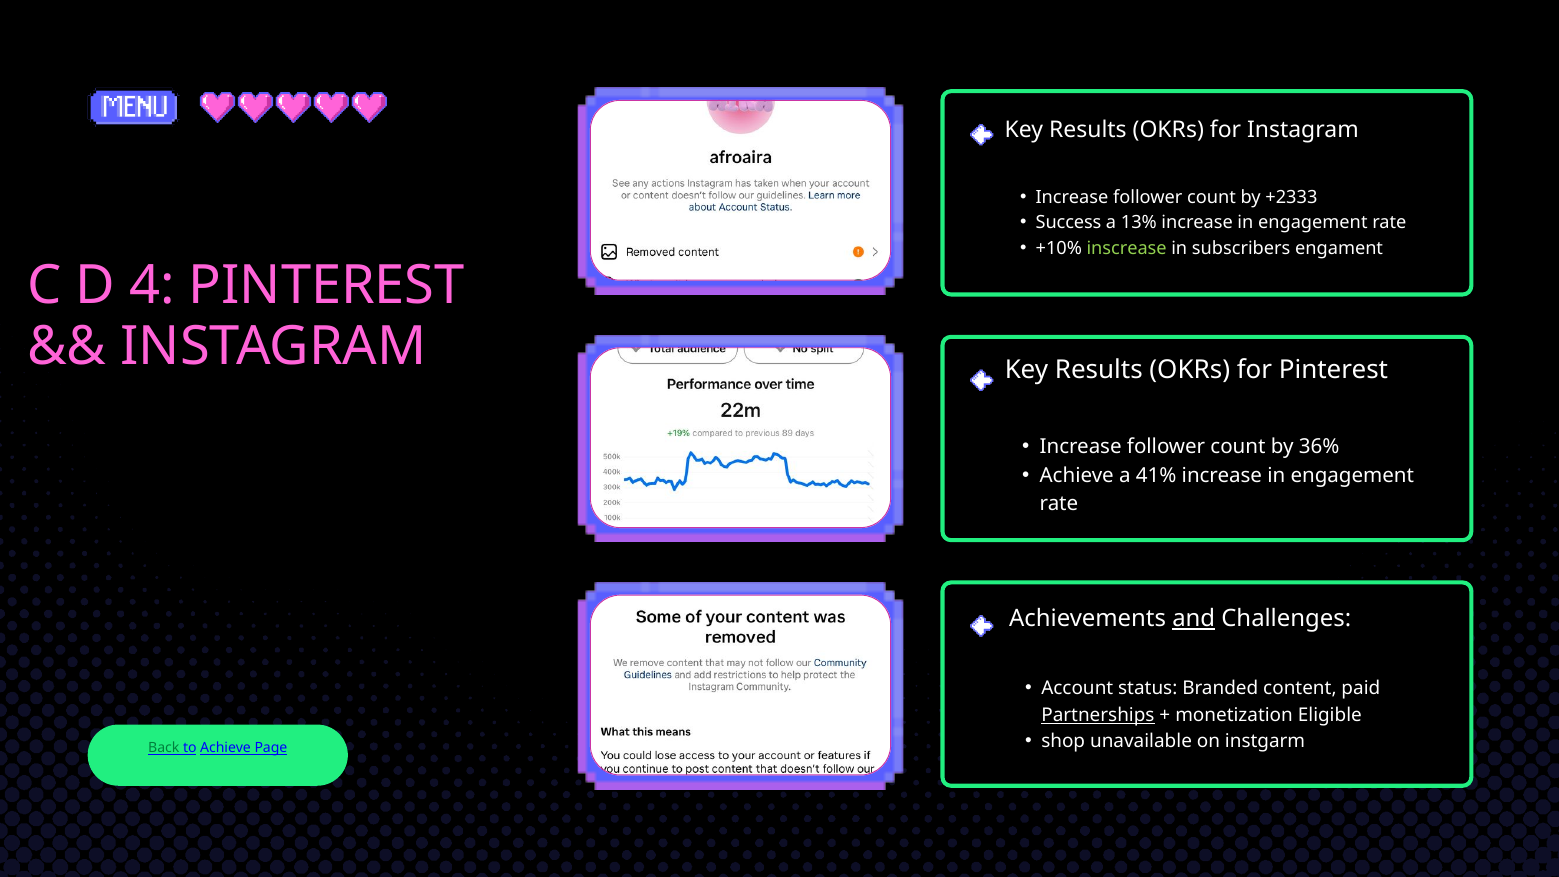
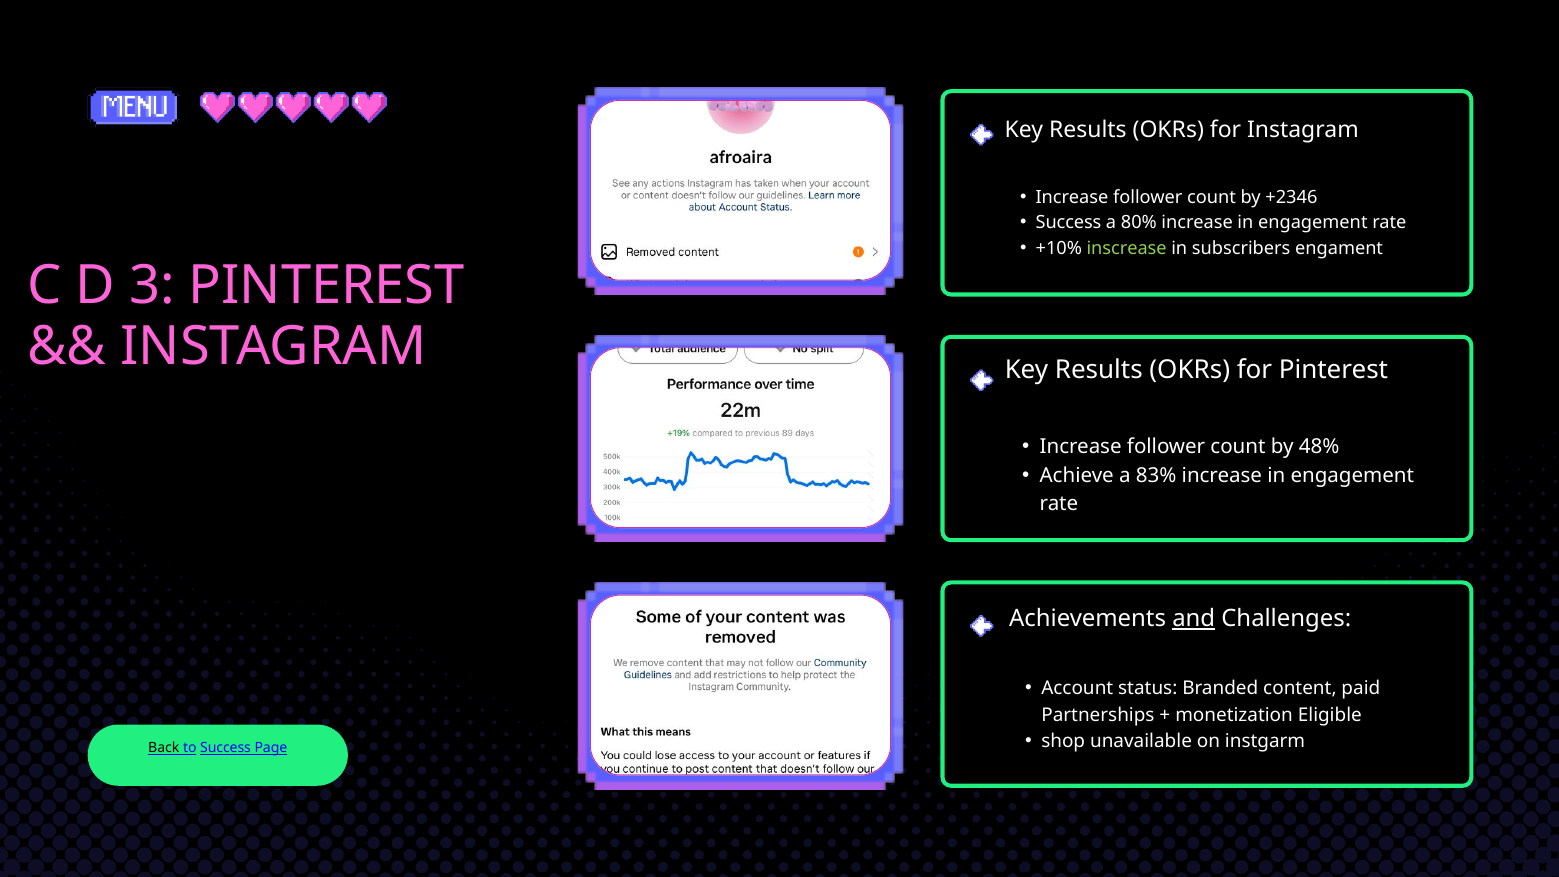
+2333: +2333 -> +2346 (1291, 197)
13%: 13% -> 80% (1139, 223)
4: 4 -> 3 (152, 286)
36%: 36% -> 48% (1319, 447)
41%: 41% -> 83% (1156, 475)
Partnerships underline: present -> none (1098, 715)
Back colour: green -> black (164, 748)
to Achieve: Achieve -> Success (226, 748)
